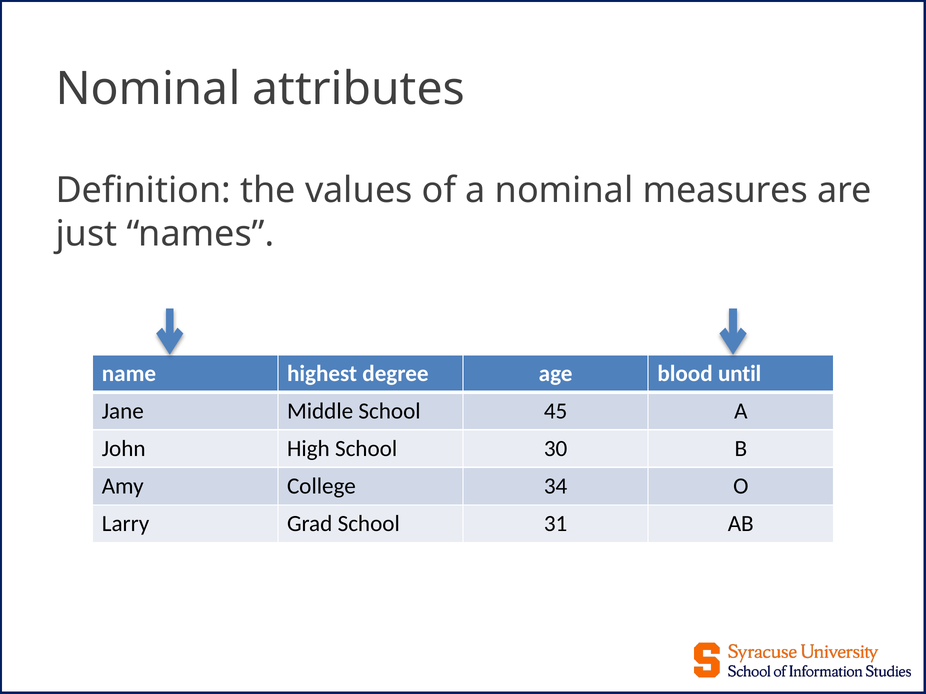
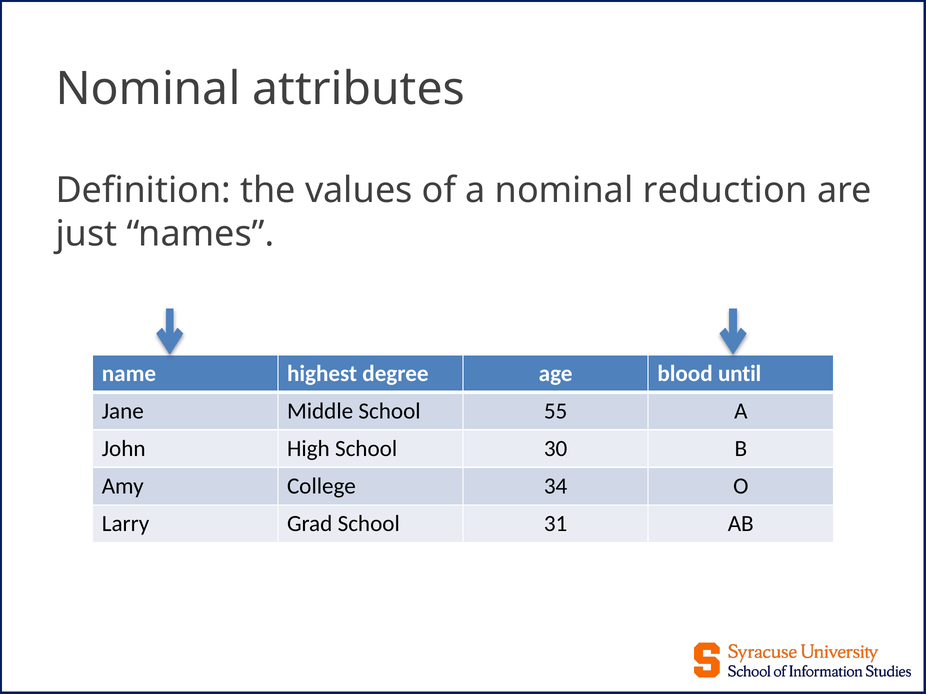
measures: measures -> reduction (725, 191)
45: 45 -> 55 (556, 412)
